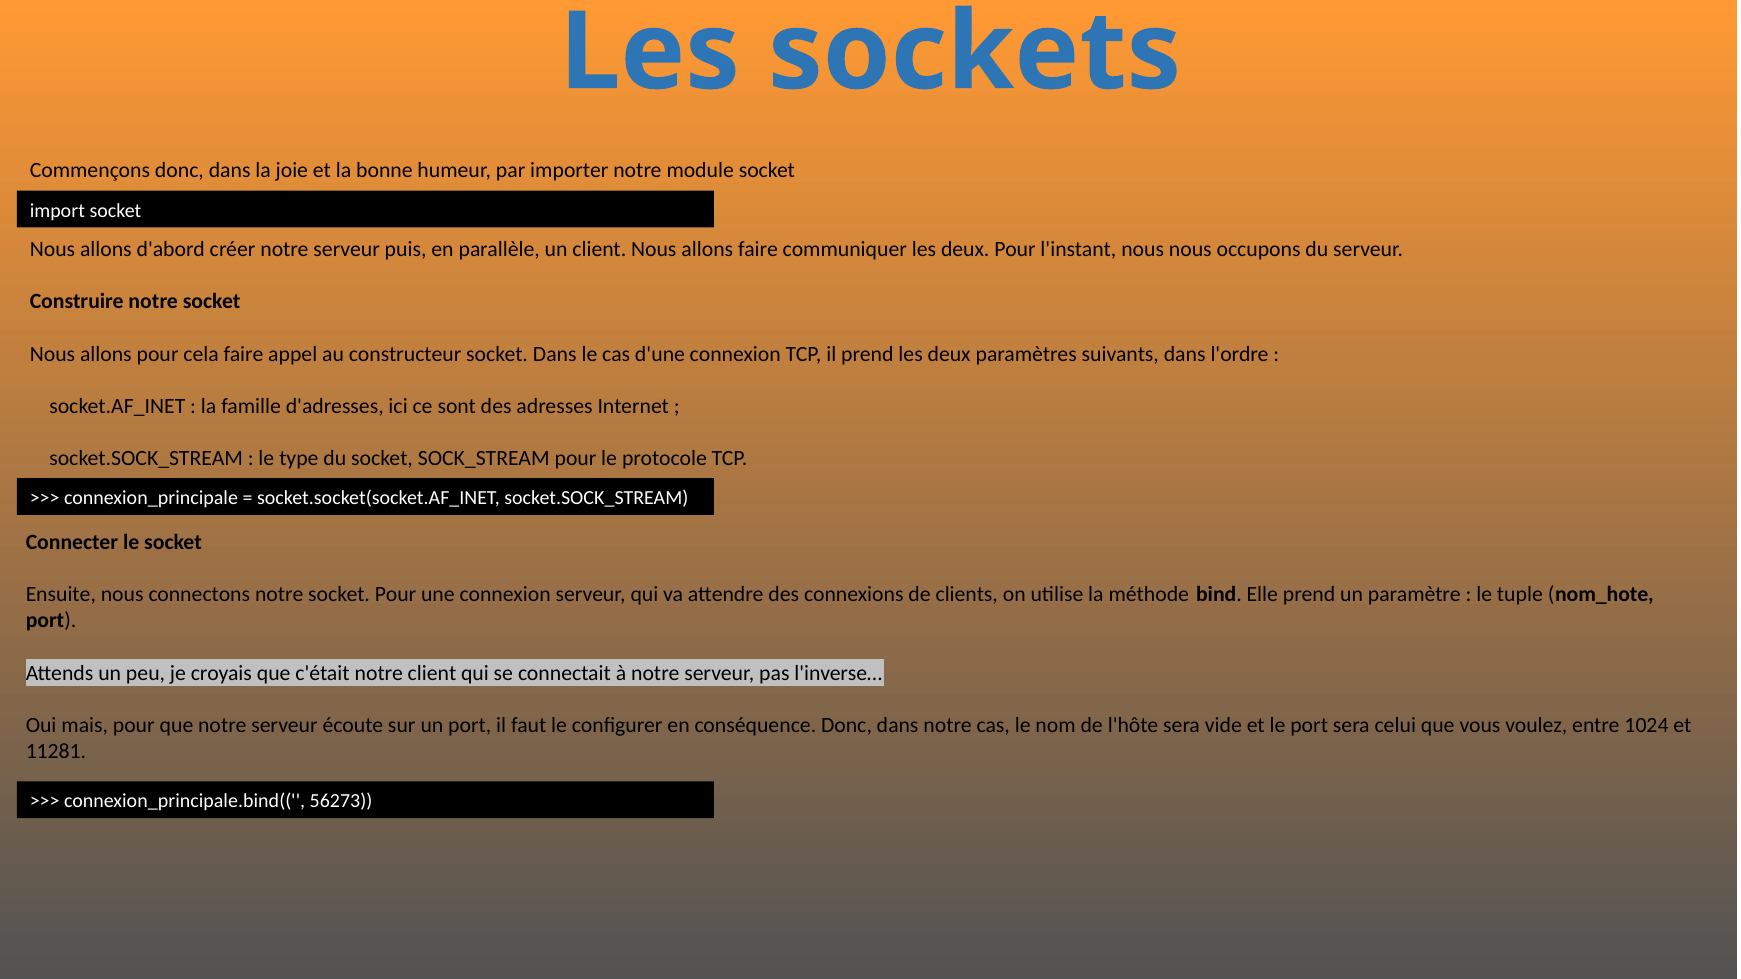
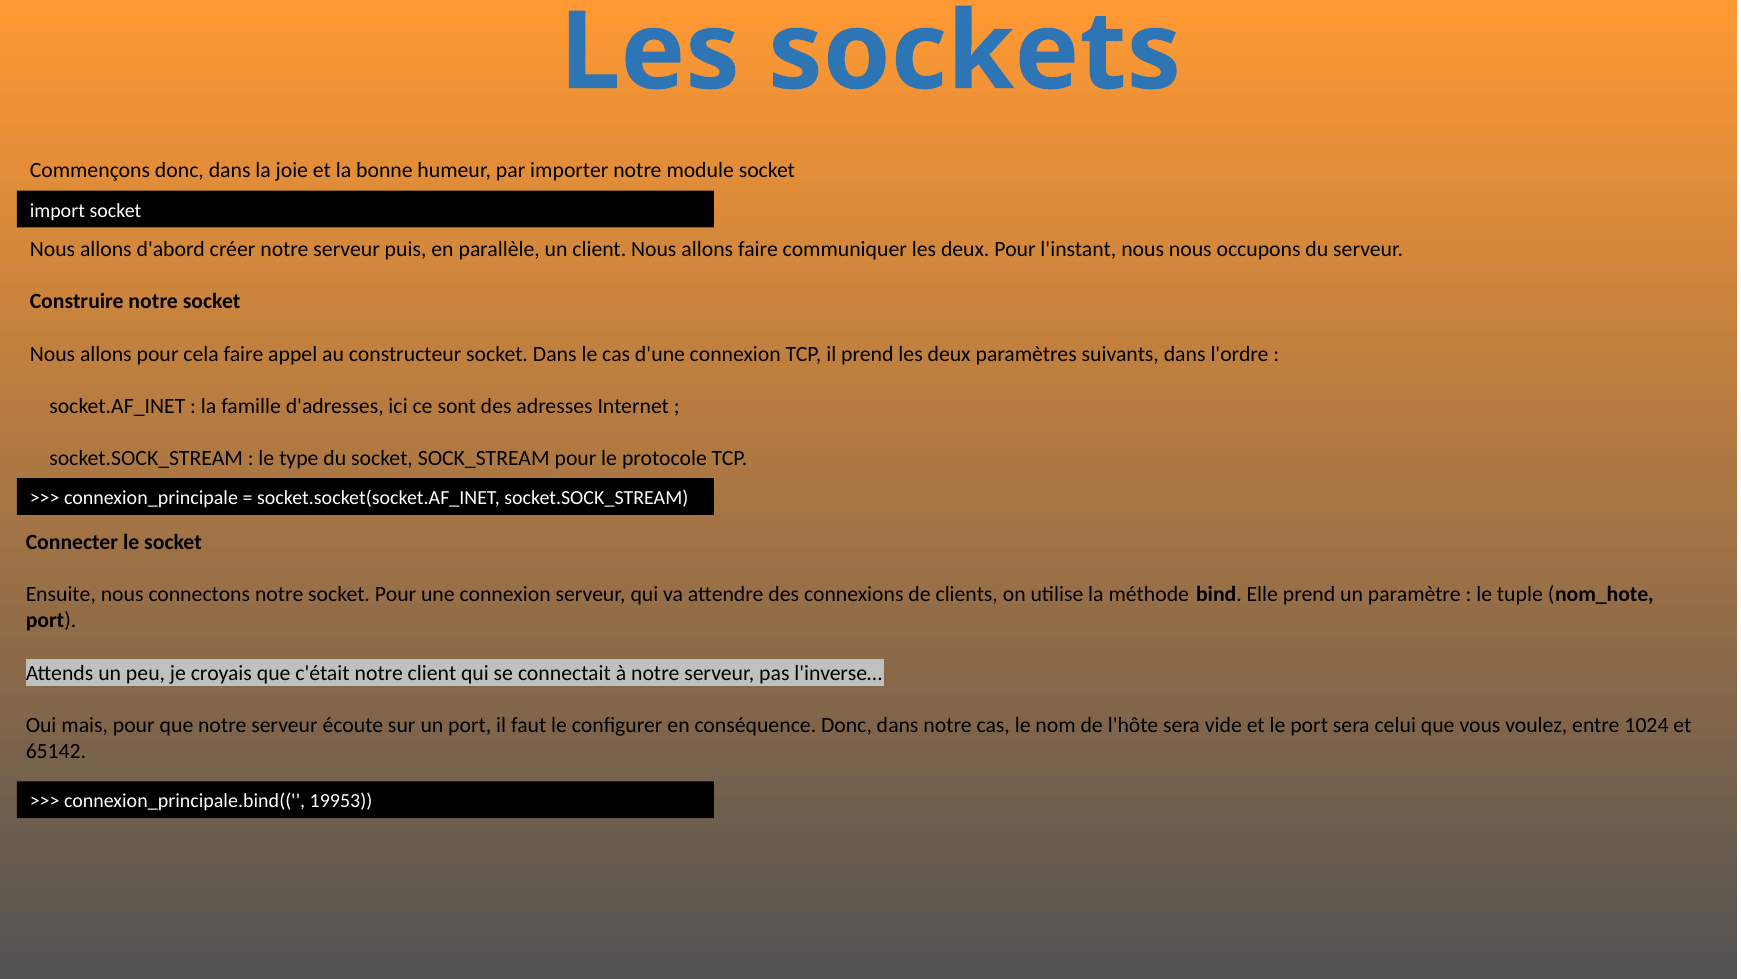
11281: 11281 -> 65142 (56, 751)
56273: 56273 -> 19953 (341, 801)
